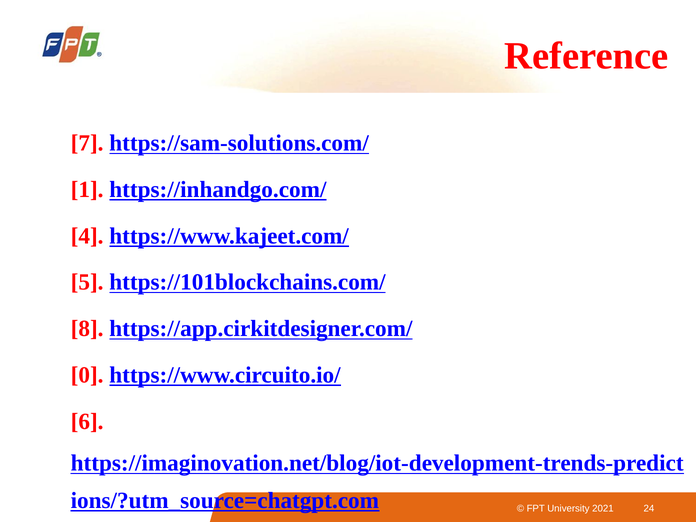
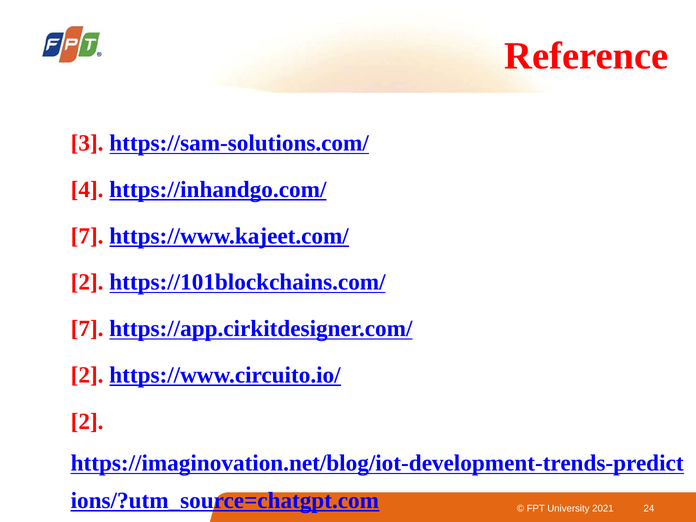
7: 7 -> 3 (87, 143)
1: 1 -> 4 (87, 190)
4: 4 -> 7 (87, 236)
5: 5 -> 2 (87, 282)
8: 8 -> 7 (87, 329)
0: 0 -> 2 (87, 375)
6: 6 -> 2 (87, 422)
